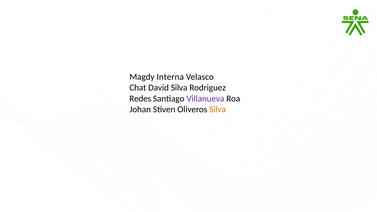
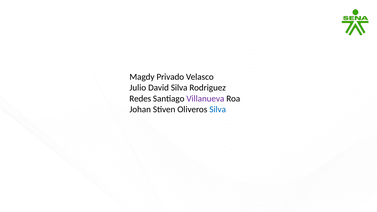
Interna: Interna -> Privado (170, 77)
Chat: Chat -> Julio (138, 88)
Silva colour: orange -> blue (218, 109)
